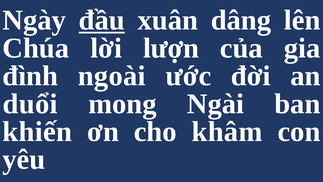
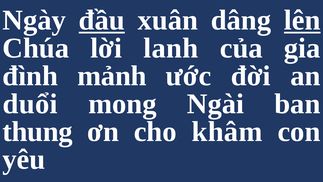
lên underline: none -> present (302, 20)
lượn: lượn -> lanh (171, 48)
ngoài: ngoài -> mảnh (112, 76)
khiến: khiến -> thung (38, 131)
